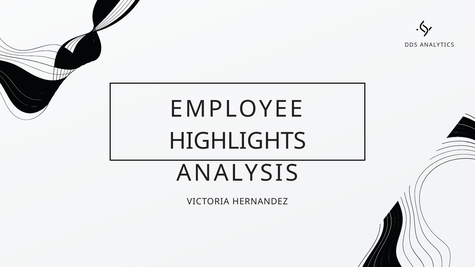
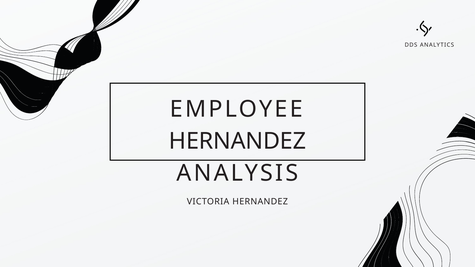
HIGHLIGHTS: HIGHLIGHTS -> HERNANDEZ (238, 141)
